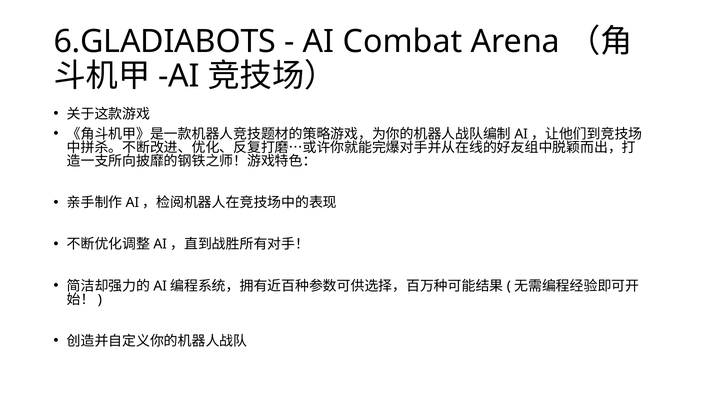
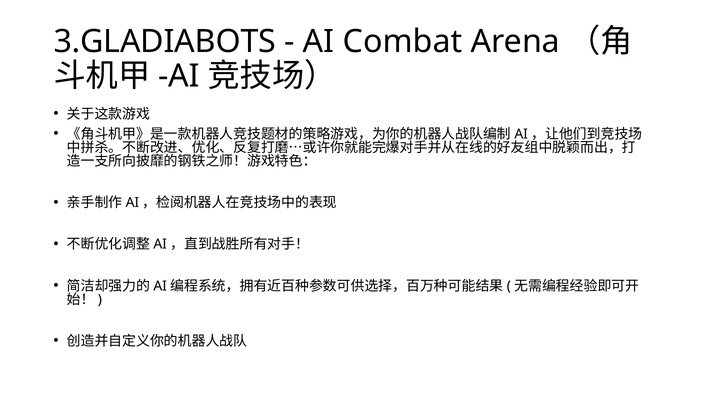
6.GLADIABOTS: 6.GLADIABOTS -> 3.GLADIABOTS (165, 42)
